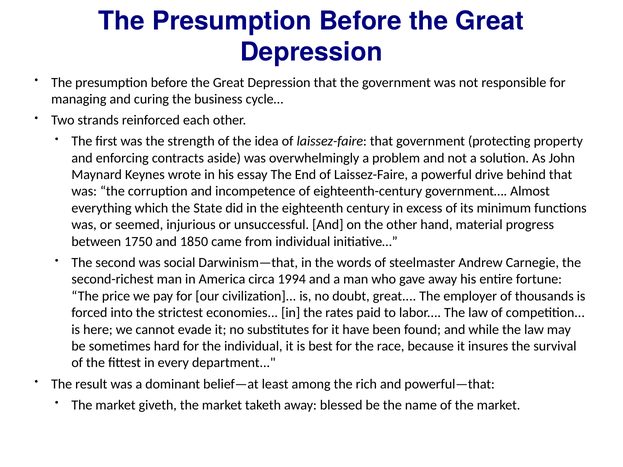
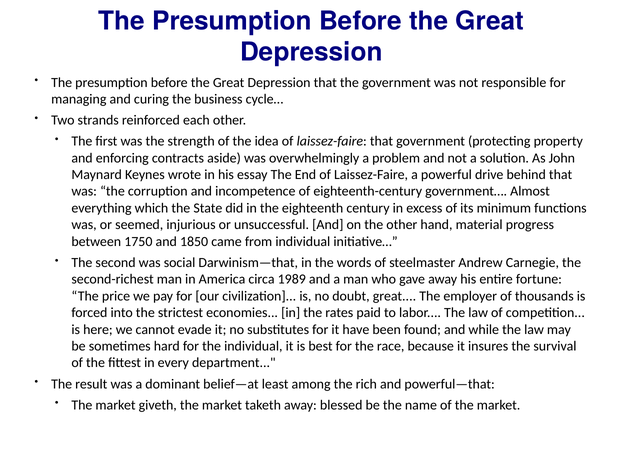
1994: 1994 -> 1989 (292, 279)
